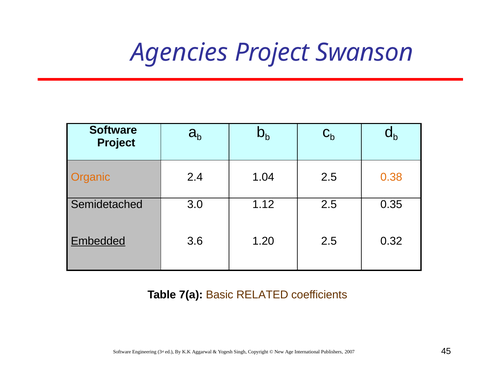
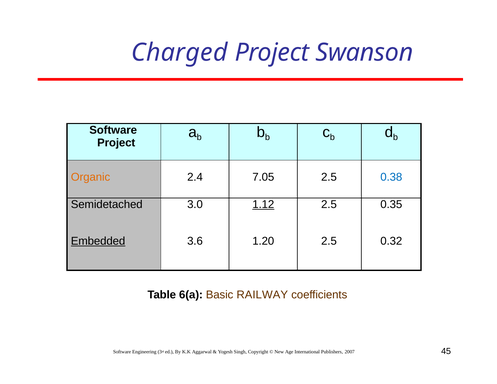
Agencies: Agencies -> Charged (179, 53)
1.04: 1.04 -> 7.05 (263, 177)
0.38 colour: orange -> blue (391, 177)
1.12 underline: none -> present (263, 205)
7(a: 7(a -> 6(a (191, 295)
RELATED: RELATED -> RAILWAY (262, 295)
